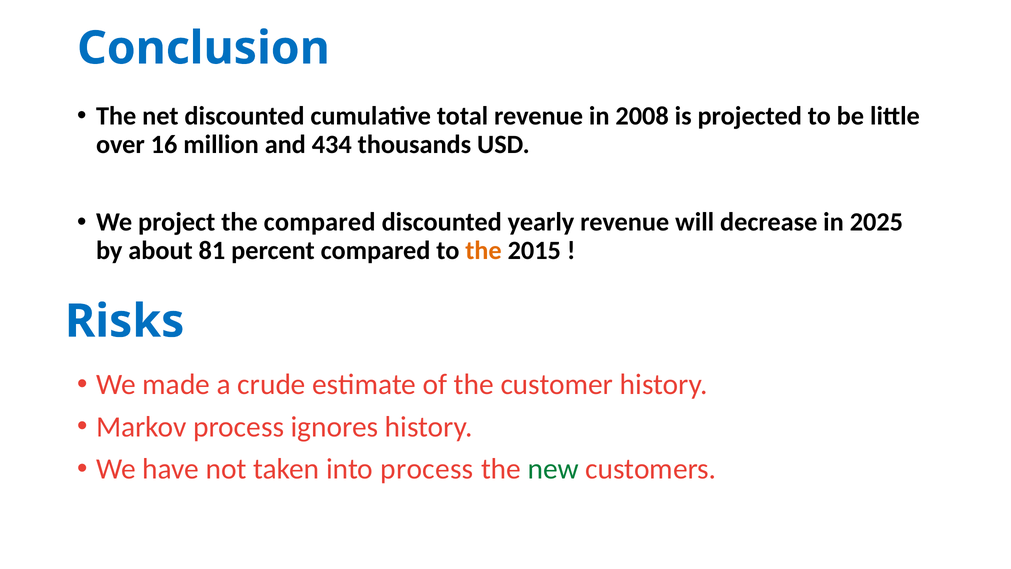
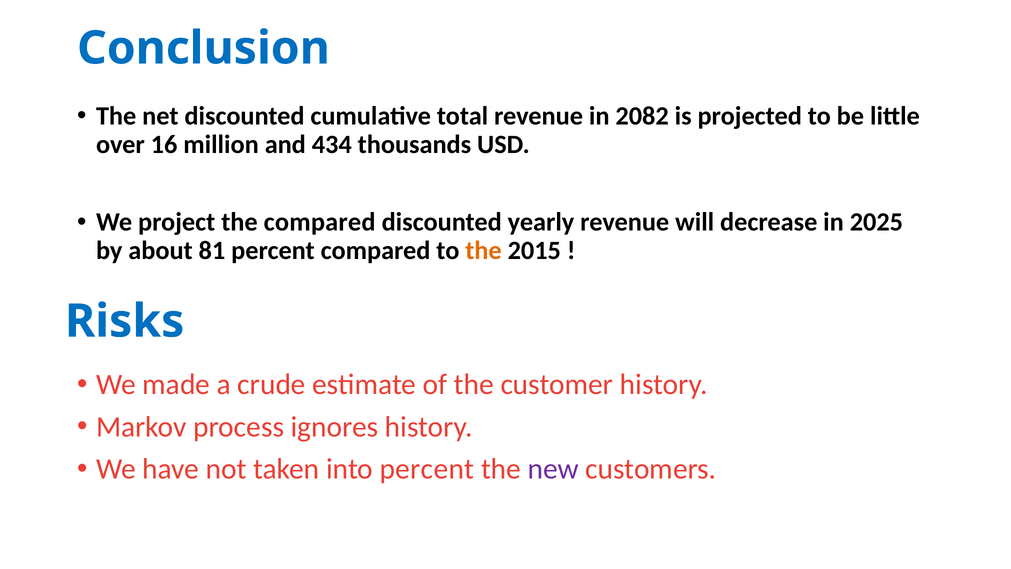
2008: 2008 -> 2082 (642, 116)
into process: process -> percent (427, 469)
new colour: green -> purple (553, 469)
